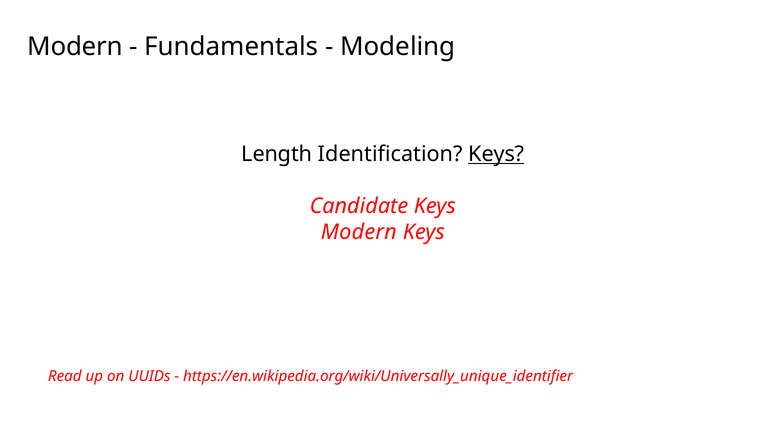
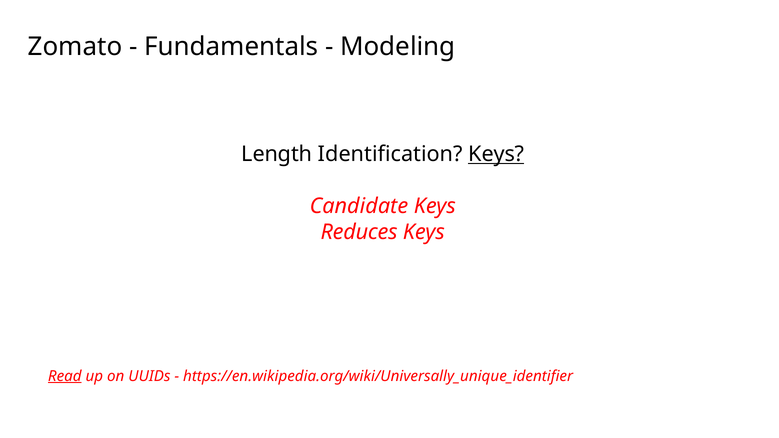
Modern: Modern -> Zomato (75, 47)
Modern: Modern -> Reduces (359, 232)
Read underline: none -> present (65, 376)
